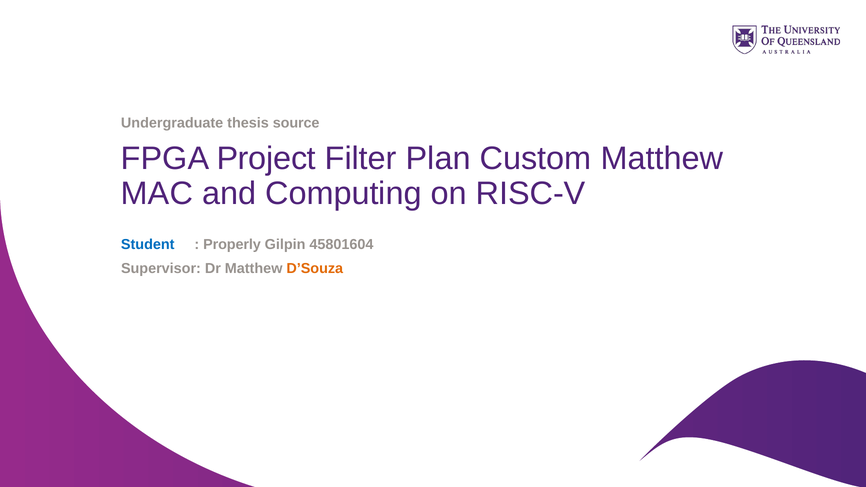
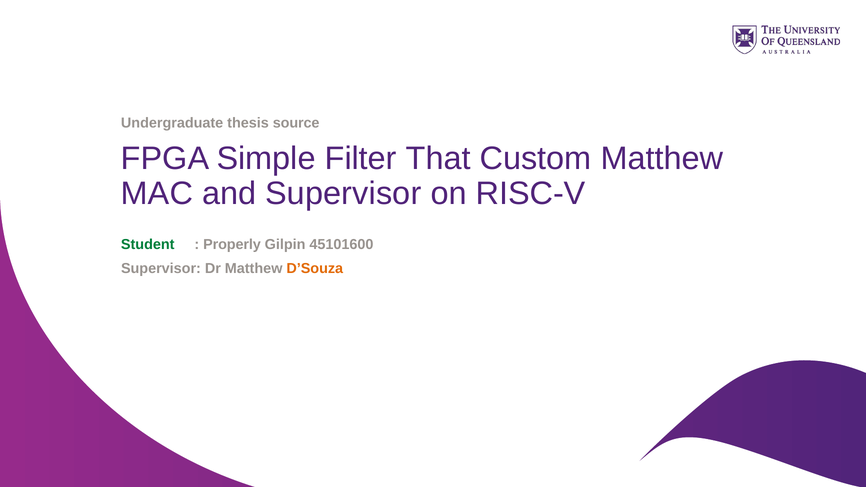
Project: Project -> Simple (266, 159)
Plan: Plan -> That (438, 159)
and Computing: Computing -> Supervisor (343, 194)
Student colour: blue -> green (148, 244)
45801604: 45801604 -> 45101600 (341, 244)
